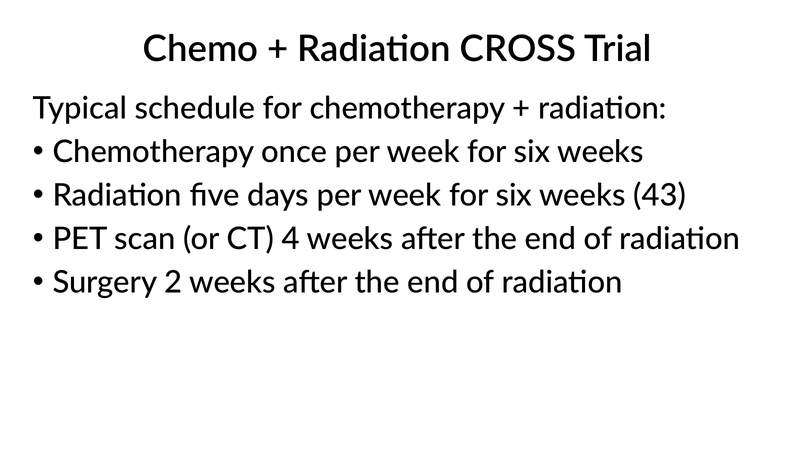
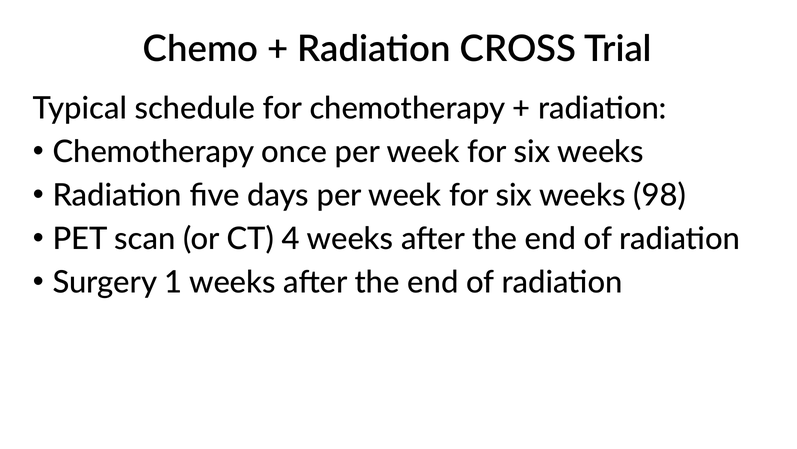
43: 43 -> 98 (660, 195)
2: 2 -> 1 (173, 282)
